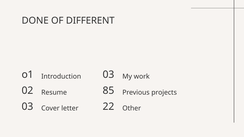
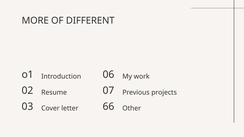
DONE: DONE -> MORE (35, 21)
o1 03: 03 -> 06 (109, 75)
85: 85 -> 07 (109, 91)
22: 22 -> 66 (109, 107)
